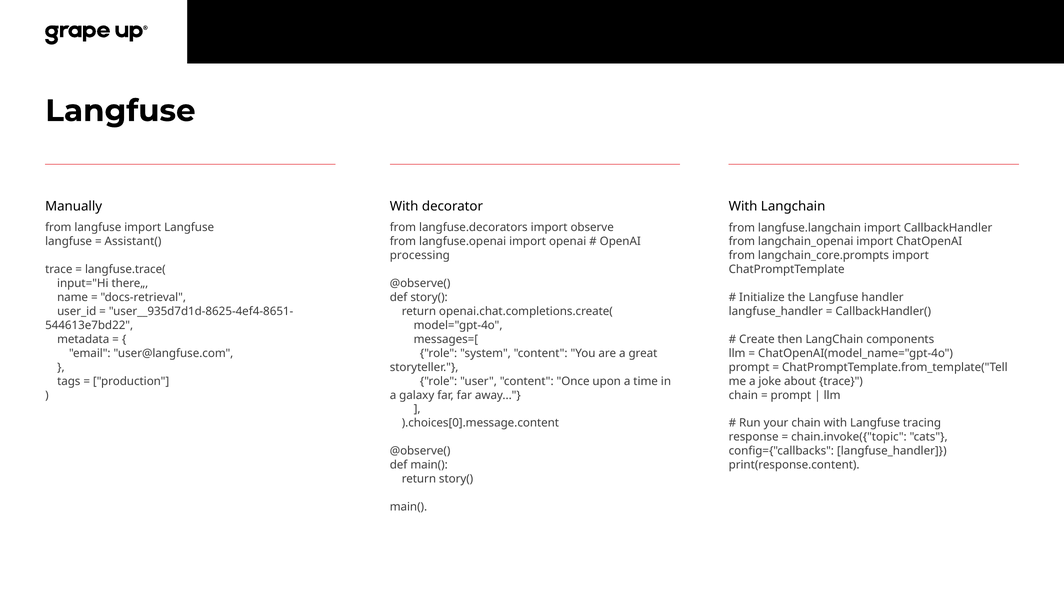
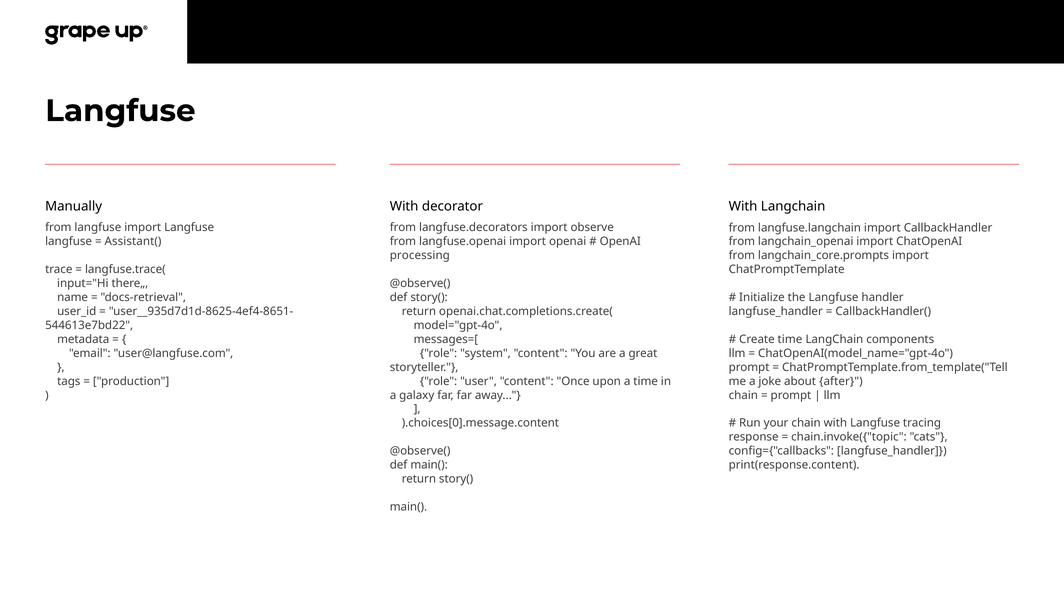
Create then: then -> time (790, 339)
about trace: trace -> after (841, 381)
